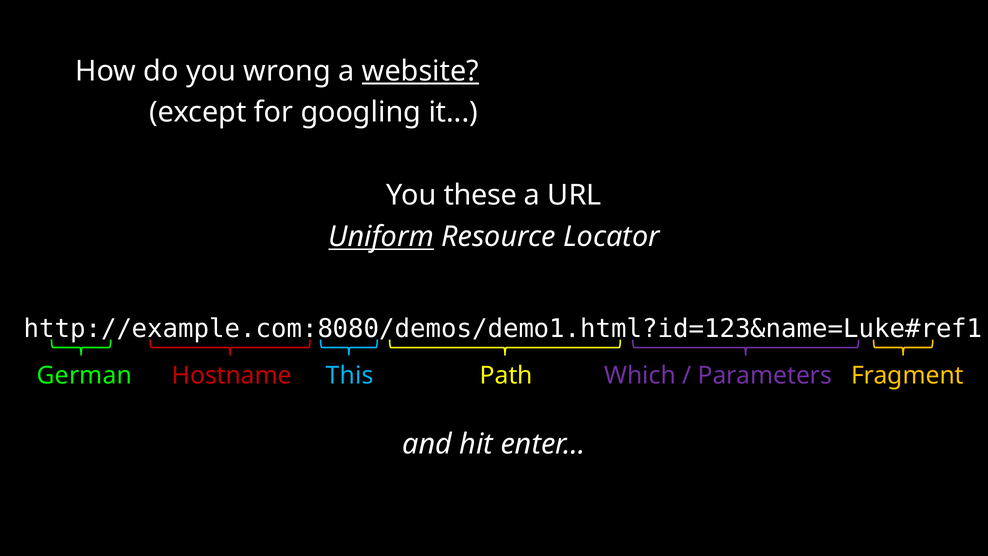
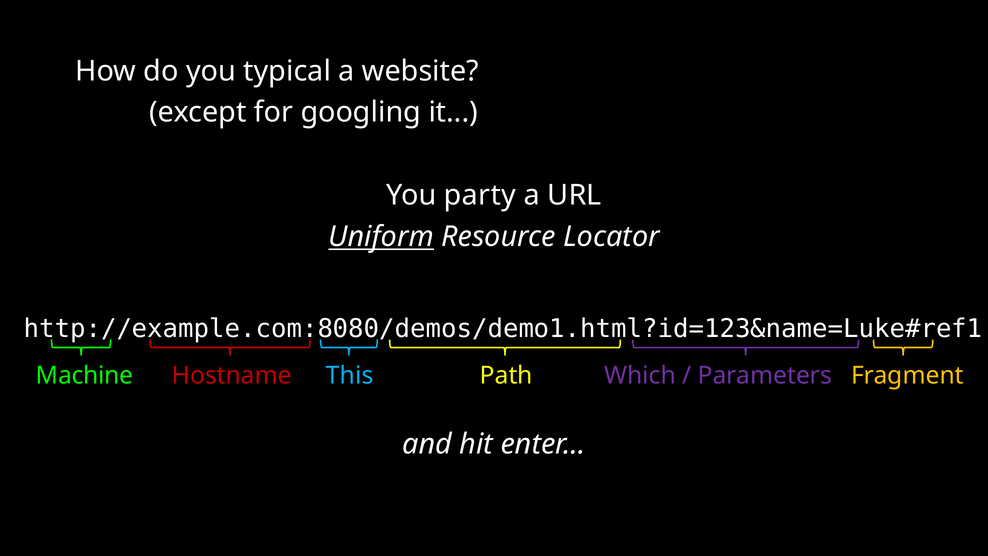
wrong: wrong -> typical (287, 71)
website underline: present -> none (420, 71)
these: these -> party (480, 195)
German: German -> Machine (85, 375)
